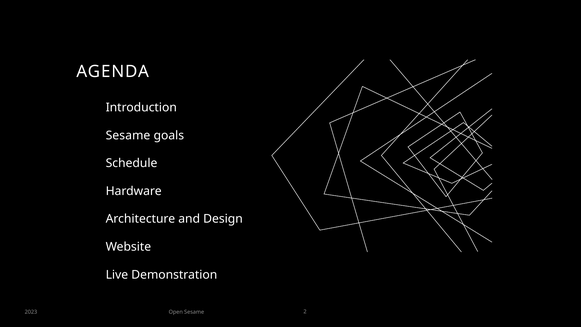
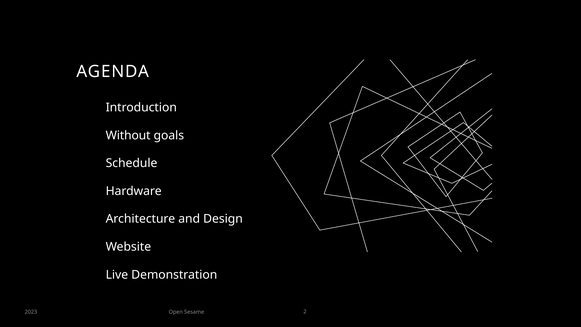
Sesame: Sesame -> Without (128, 135)
